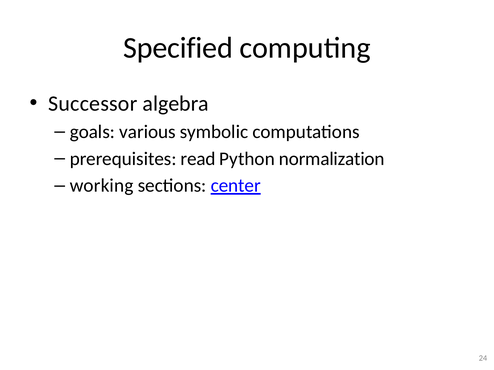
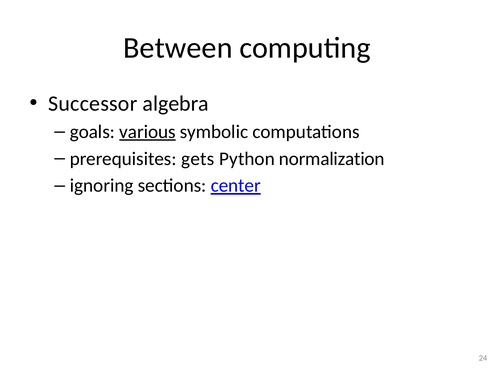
Specified: Specified -> Between (178, 48)
various underline: none -> present (147, 132)
read: read -> gets (198, 159)
working: working -> ignoring (102, 186)
